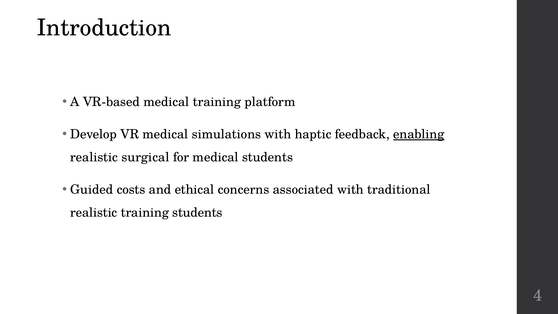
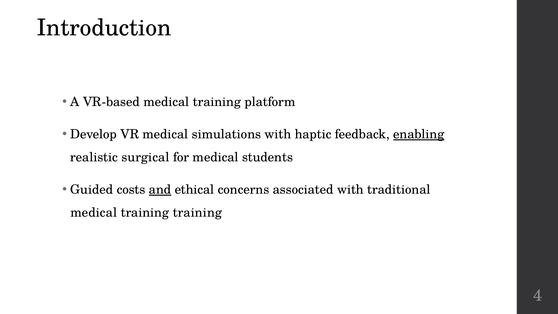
and underline: none -> present (160, 190)
realistic: realistic -> medical (94, 213)
training students: students -> training (197, 213)
